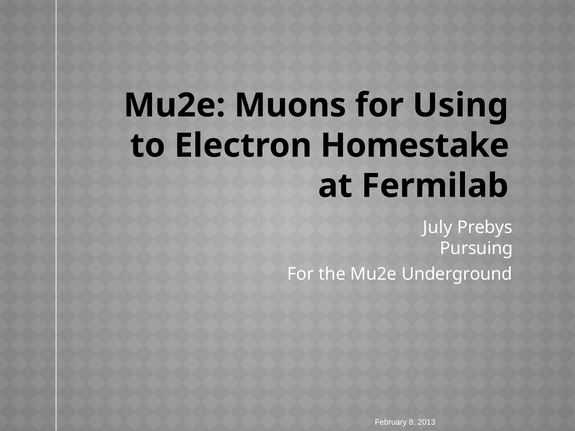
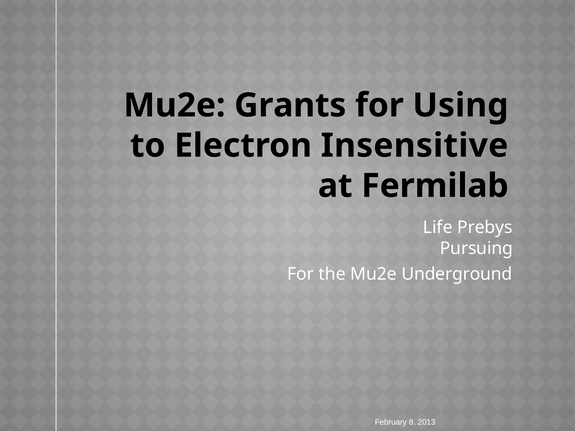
Muons: Muons -> Grants (290, 105)
Homestake: Homestake -> Insensitive (414, 146)
July: July -> Life (438, 227)
